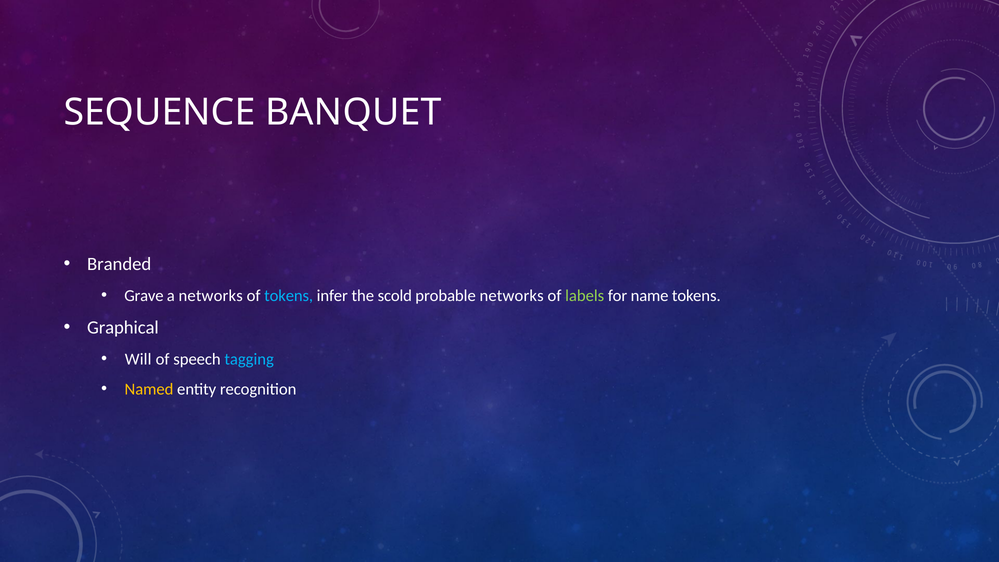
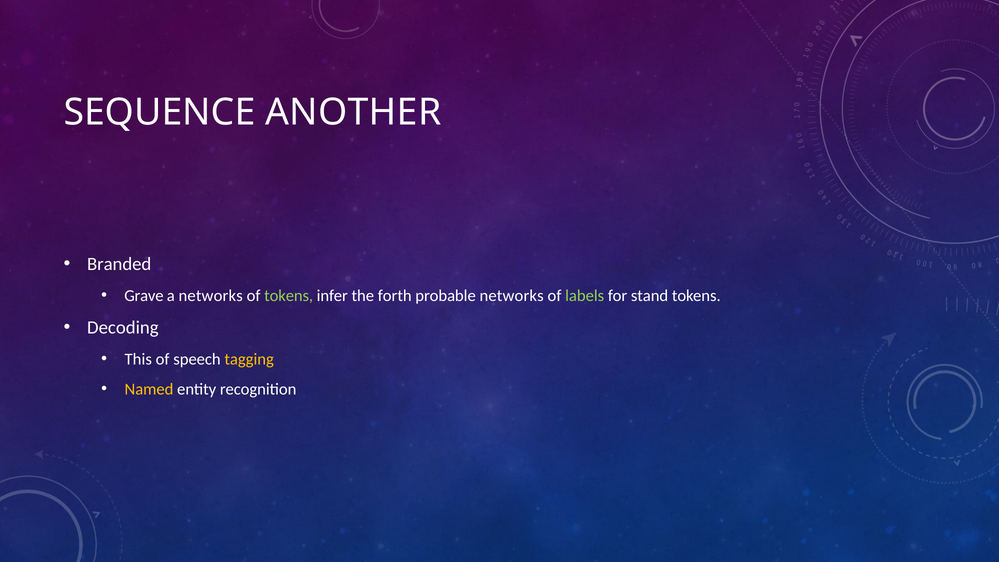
BANQUET: BANQUET -> ANOTHER (353, 112)
tokens colour: light blue -> light green (289, 296)
scold: scold -> forth (395, 296)
name: name -> stand (650, 296)
Graphical: Graphical -> Decoding (123, 328)
Will: Will -> This (138, 359)
tagging colour: light blue -> yellow (249, 359)
